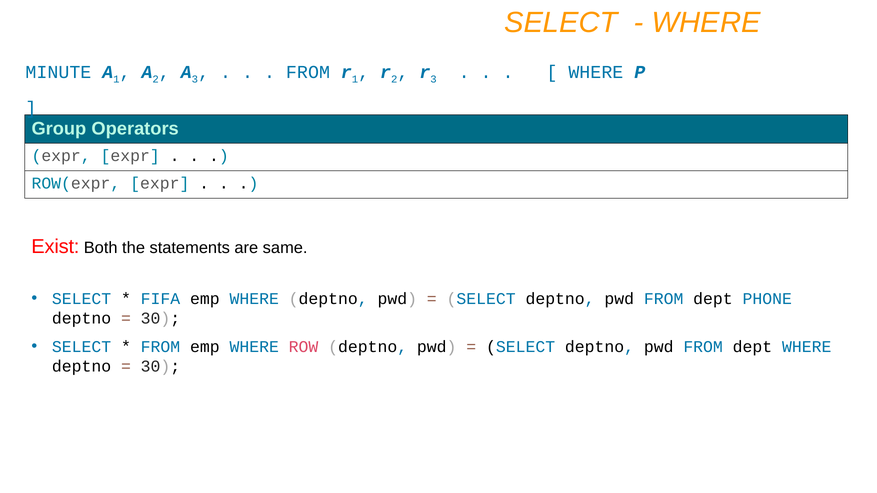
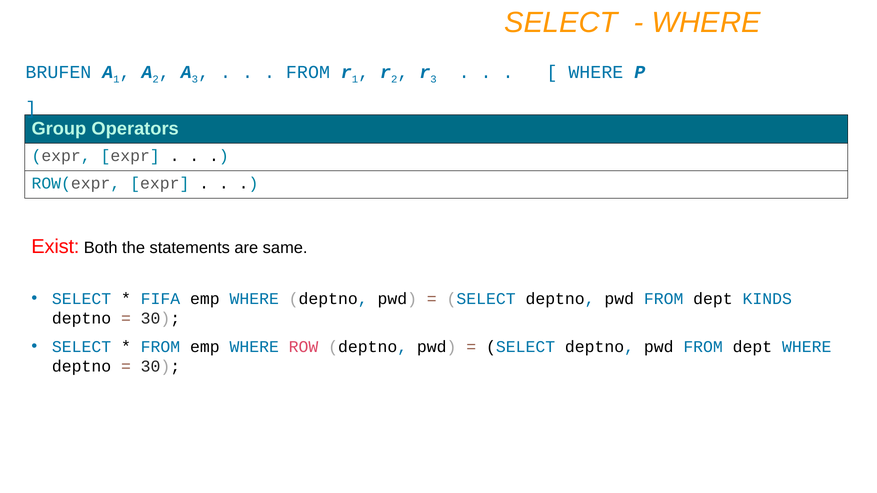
MINUTE: MINUTE -> BRUFEN (58, 72)
PHONE: PHONE -> KINDS (767, 299)
